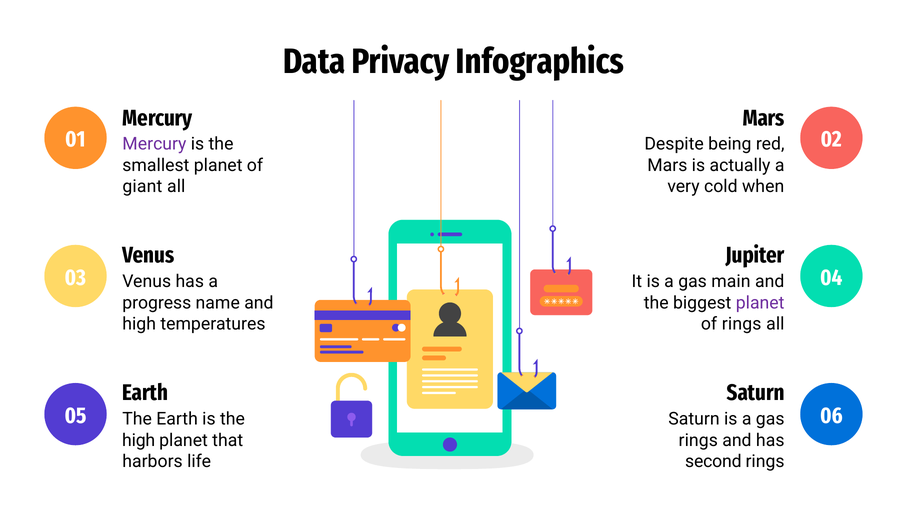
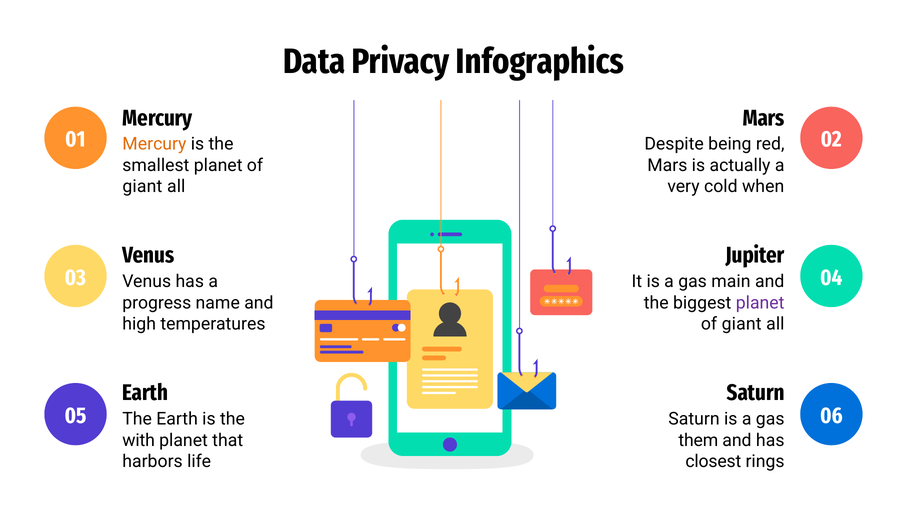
Mercury colour: purple -> orange (154, 144)
rings: rings -> giant (742, 324)
high: high -> with (139, 440)
rings: rings -> them (698, 440)
second: second -> closest (713, 462)
